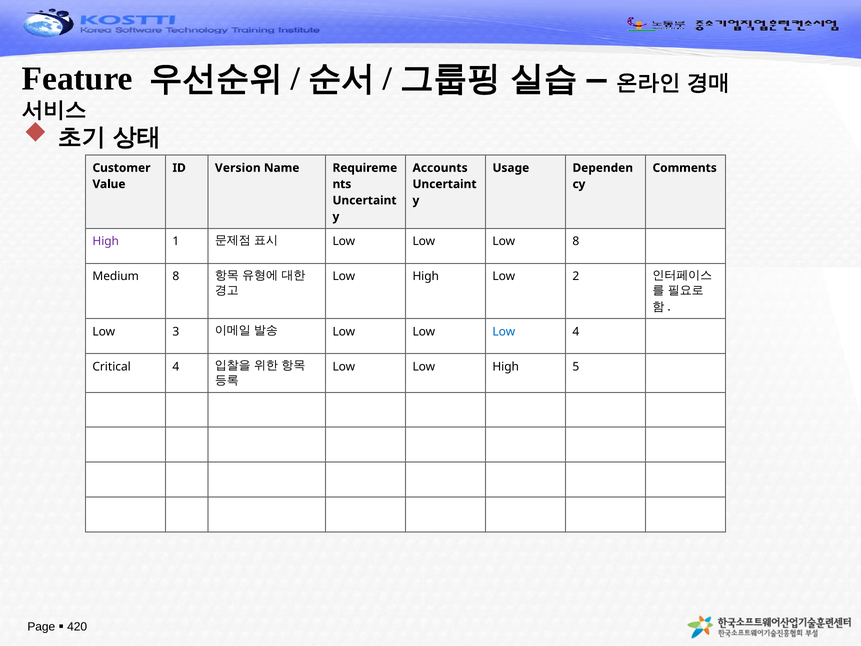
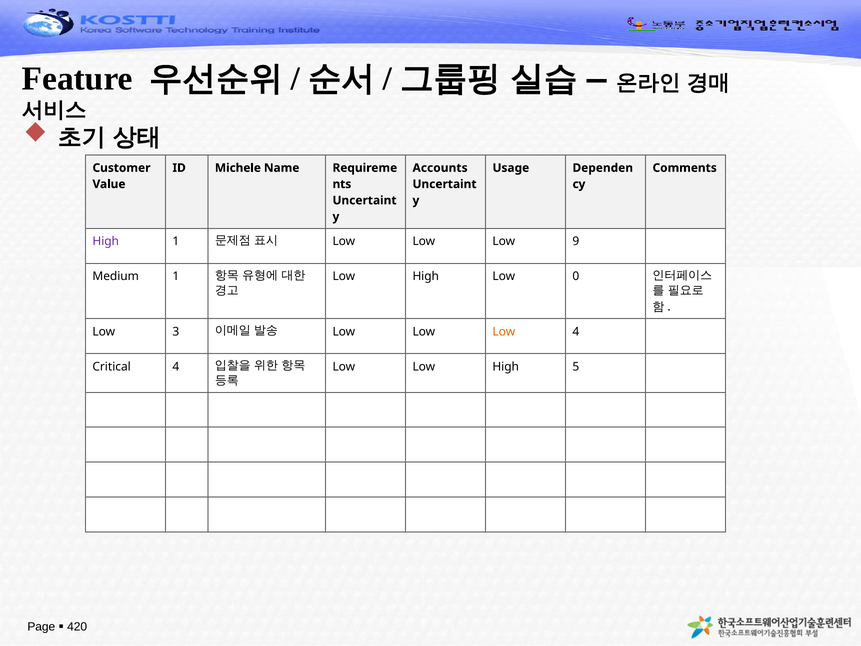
Version: Version -> Michele (238, 168)
Low 8: 8 -> 9 (576, 241)
Medium 8: 8 -> 1 (176, 276)
2: 2 -> 0 (576, 276)
Low colour: blue -> orange (504, 332)
